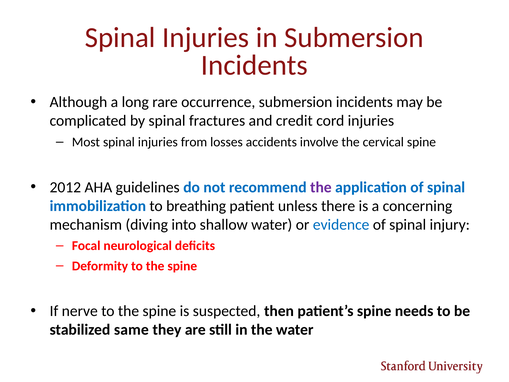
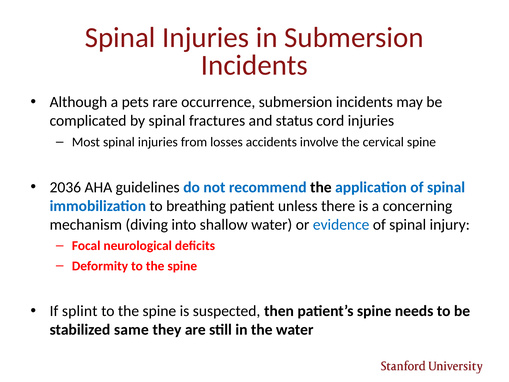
long: long -> pets (135, 102)
credit: credit -> status (294, 121)
2012: 2012 -> 2036 (65, 187)
the colour: purple -> black (321, 187)
nerve: nerve -> splint (80, 311)
